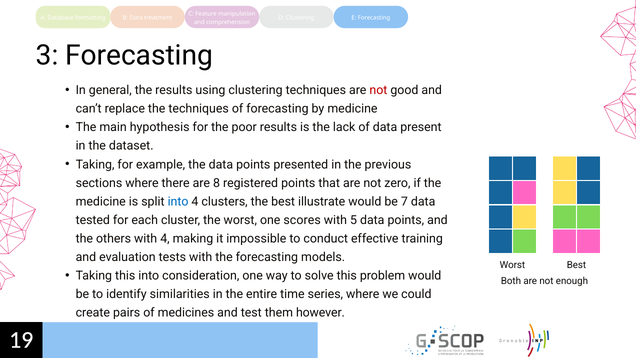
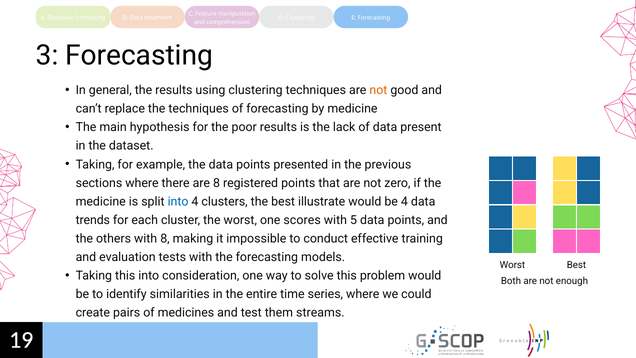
not colour: red -> orange (378, 90)
be 7: 7 -> 4 (404, 201)
tested: tested -> trends (93, 220)
with 4: 4 -> 8 (165, 238)
however: however -> streams (320, 313)
